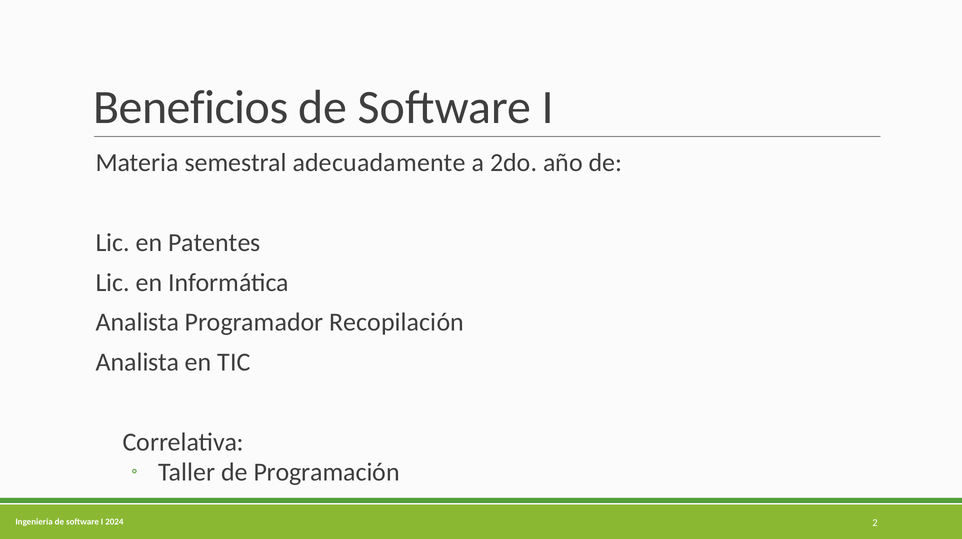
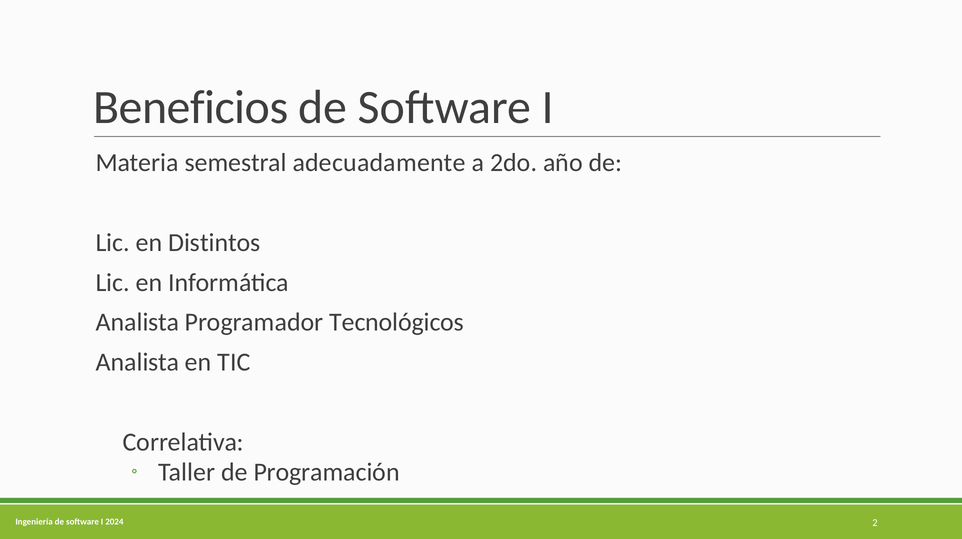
Patentes: Patentes -> Distintos (214, 242)
Recopilación: Recopilación -> Tecnológicos (397, 322)
